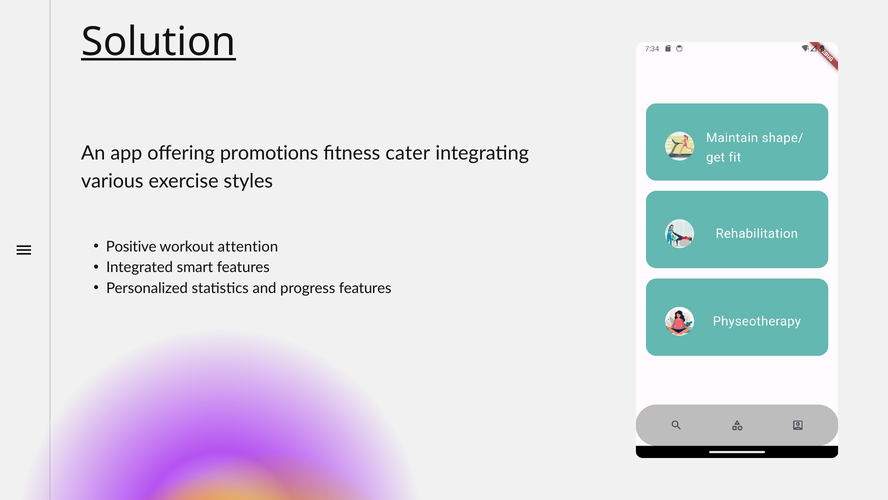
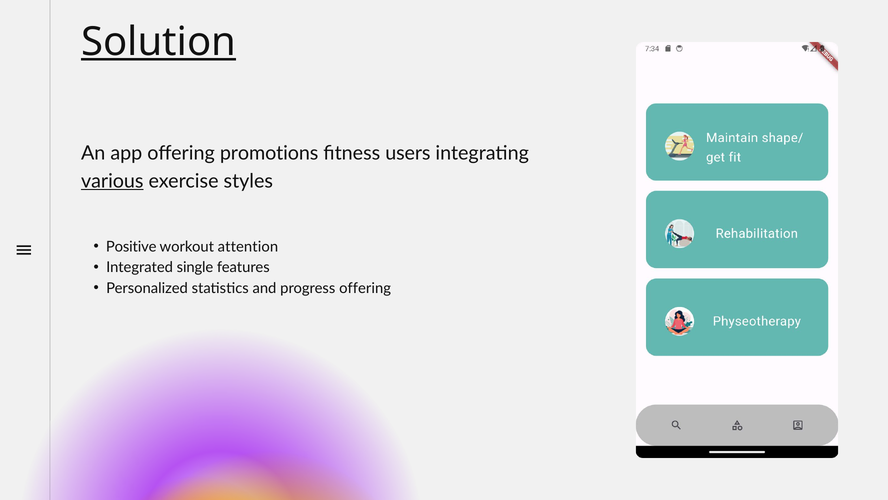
cater: cater -> users (408, 153)
various underline: none -> present (112, 181)
smart: smart -> single (195, 267)
progress features: features -> offering (365, 288)
